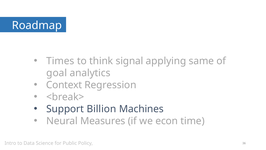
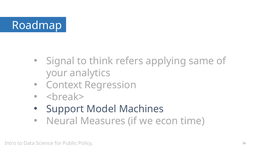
Times: Times -> Signal (60, 61)
signal: signal -> refers (129, 61)
goal: goal -> your (57, 73)
Billion: Billion -> Model (101, 109)
